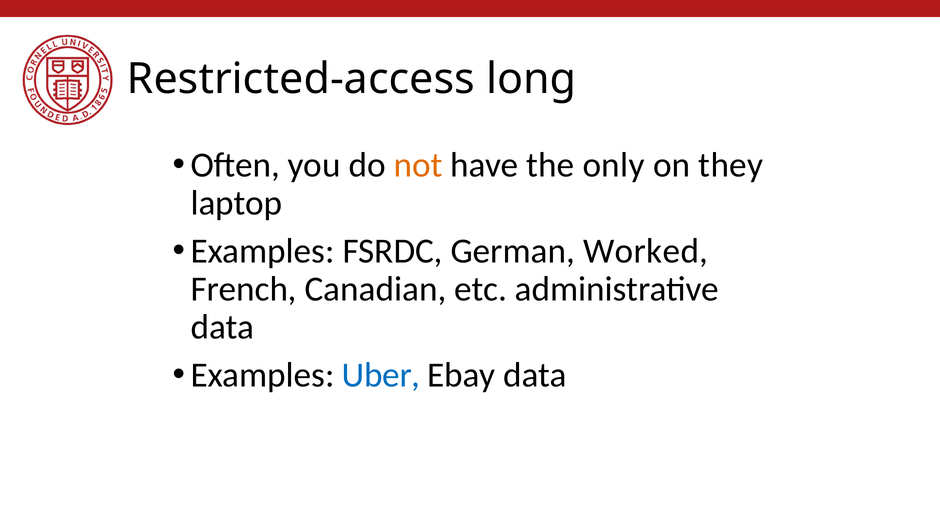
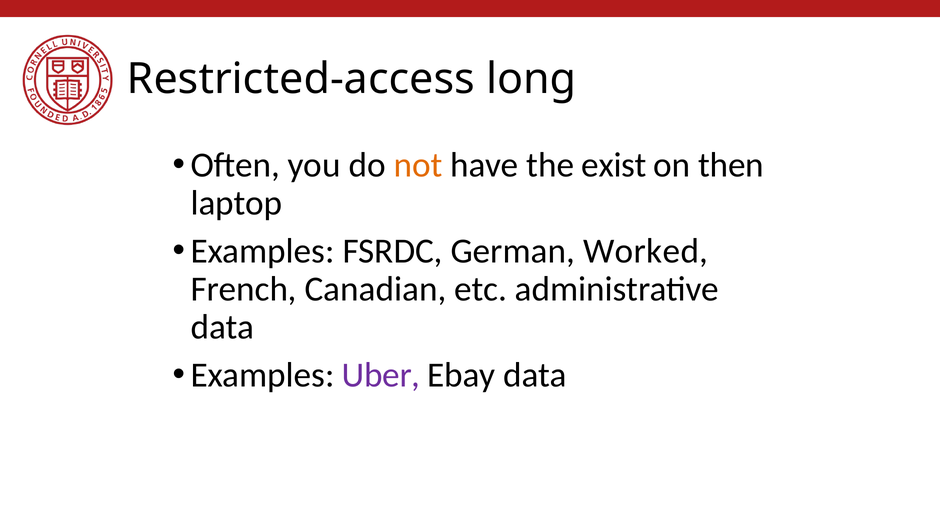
only: only -> exist (614, 165)
they: they -> then (731, 165)
Uber colour: blue -> purple (381, 375)
